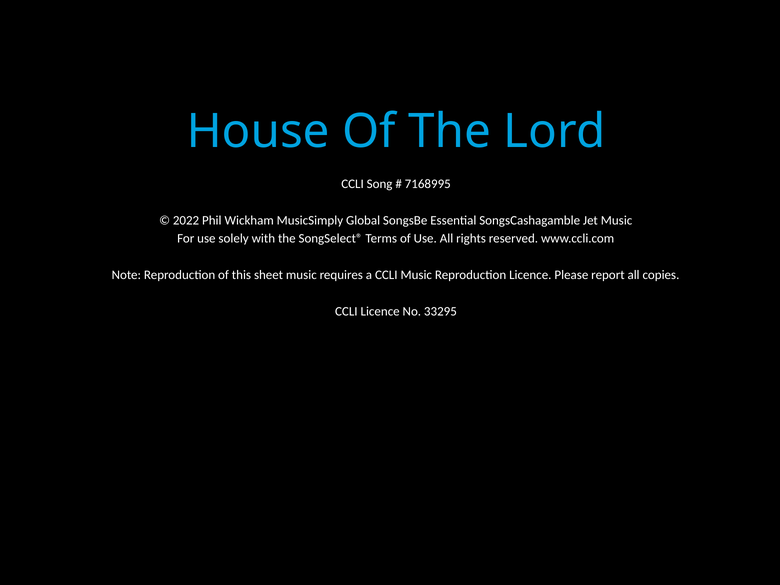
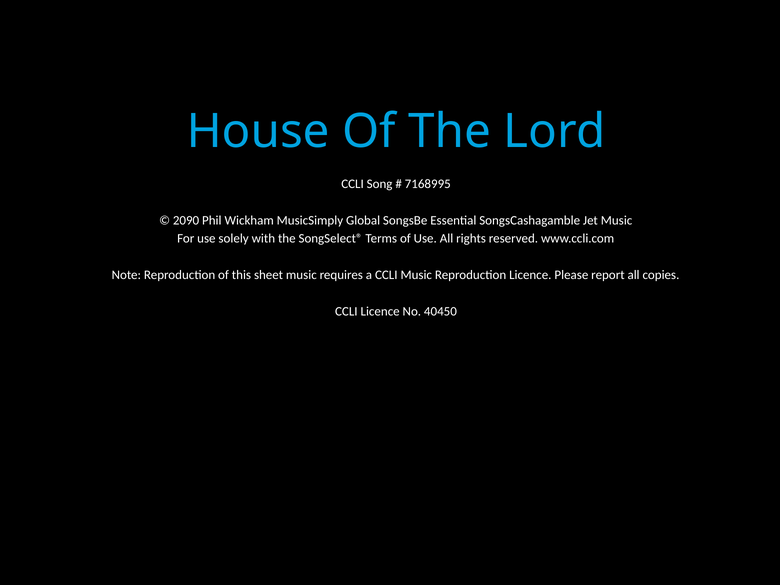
2022: 2022 -> 2090 (186, 220)
33295: 33295 -> 40450 (440, 311)
